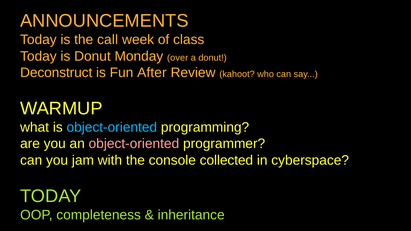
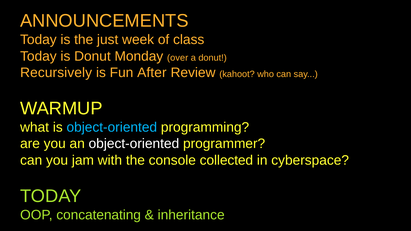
call: call -> just (108, 40)
Deconstruct: Deconstruct -> Recursively (56, 73)
object-oriented colour: pink -> white (134, 144)
completeness: completeness -> concatenating (99, 215)
